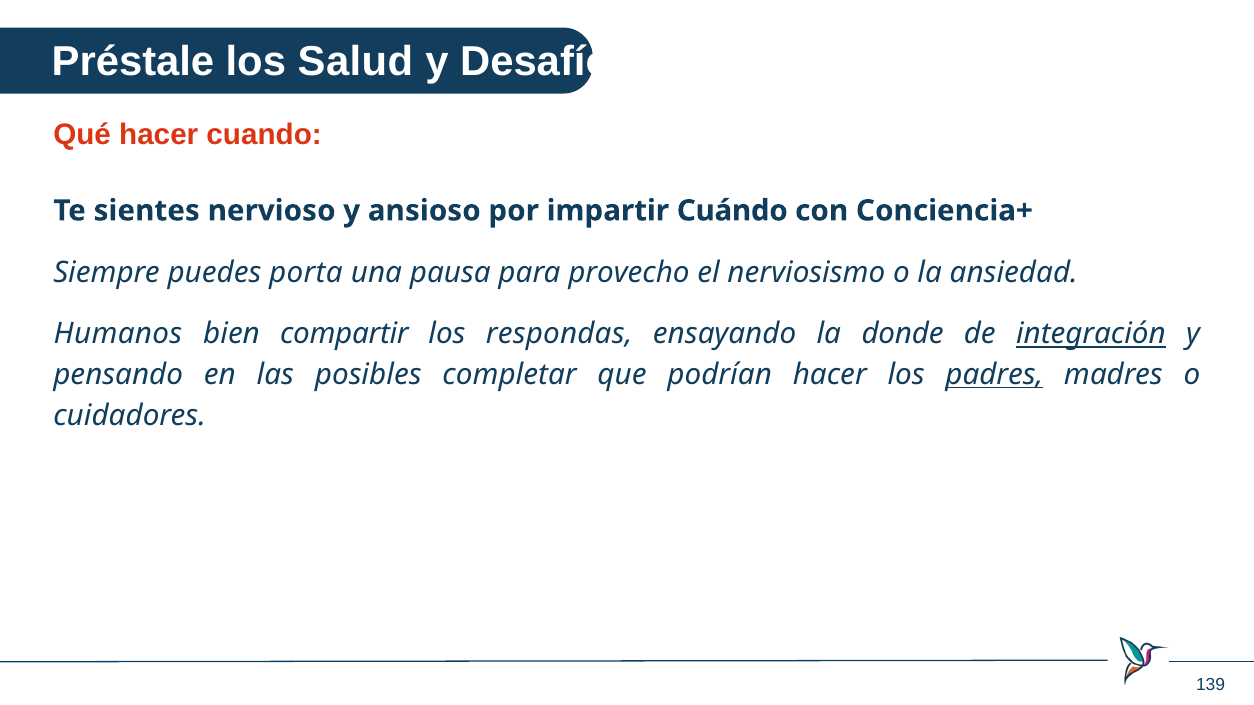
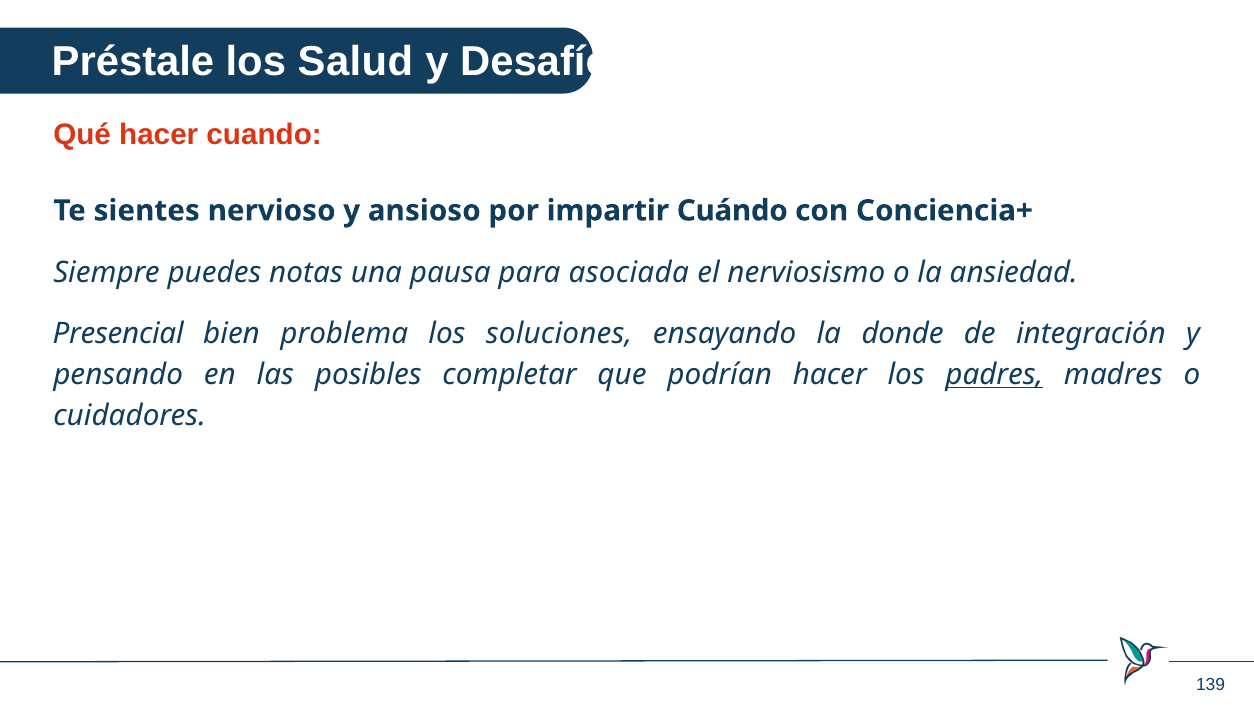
porta: porta -> notas (306, 273)
provecho: provecho -> asociada (629, 273)
Humanos: Humanos -> Presencial (118, 334)
compartir: compartir -> problema (344, 334)
respondas: respondas -> soluciones (559, 334)
integración underline: present -> none (1091, 334)
